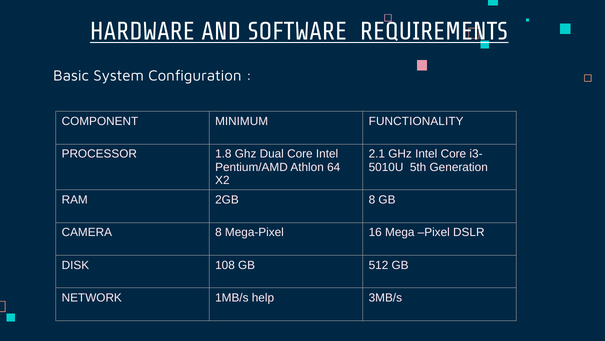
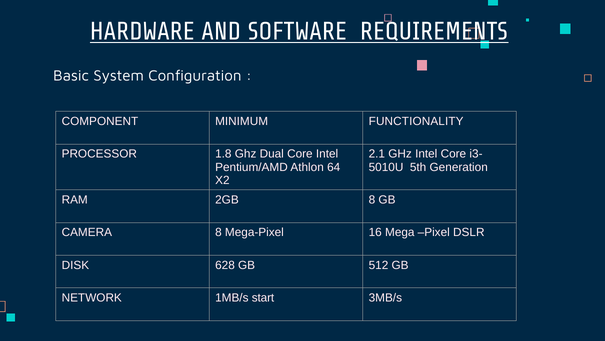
108: 108 -> 628 (225, 265)
help: help -> start (263, 297)
